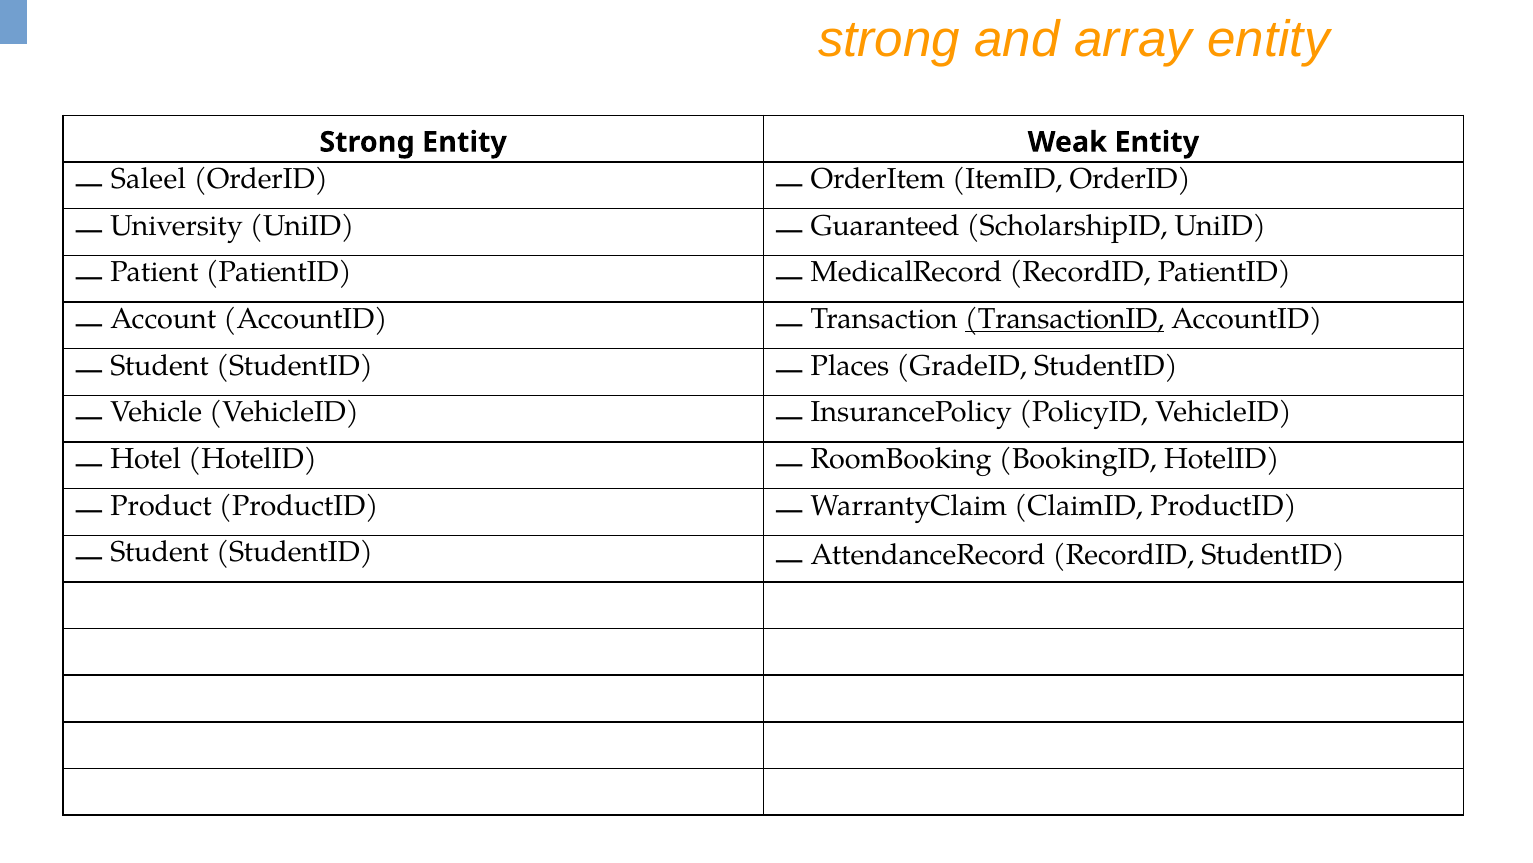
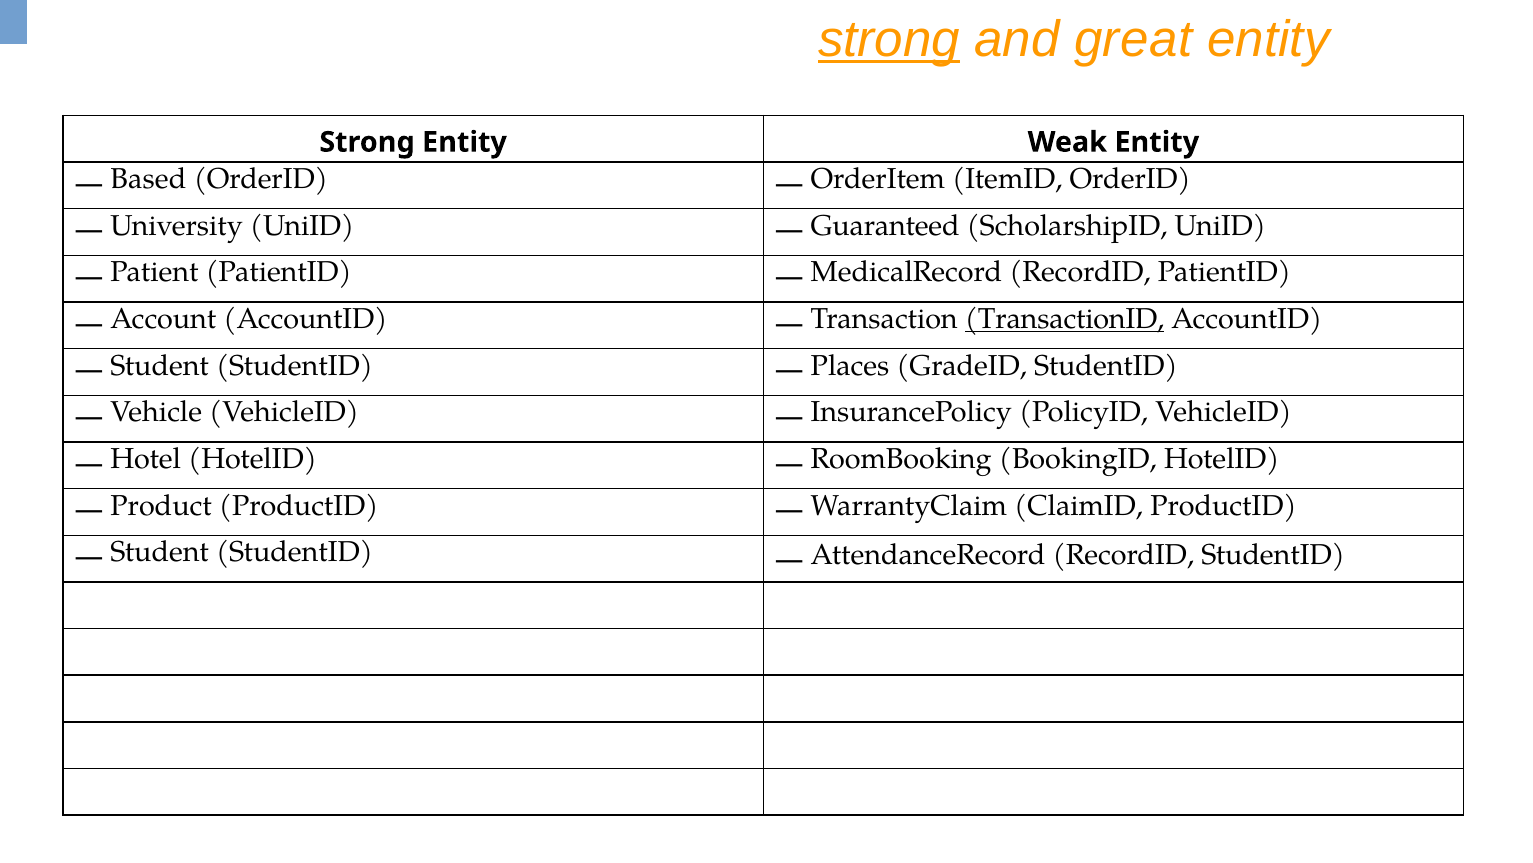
strong underline: none -> present (889, 40)
array: array -> great (1133, 40)
Saleel: Saleel -> Based (148, 179)
